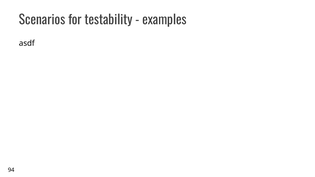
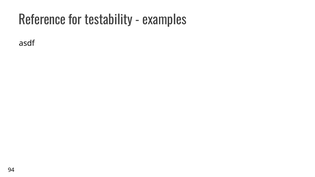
Scenarios: Scenarios -> Reference (42, 20)
